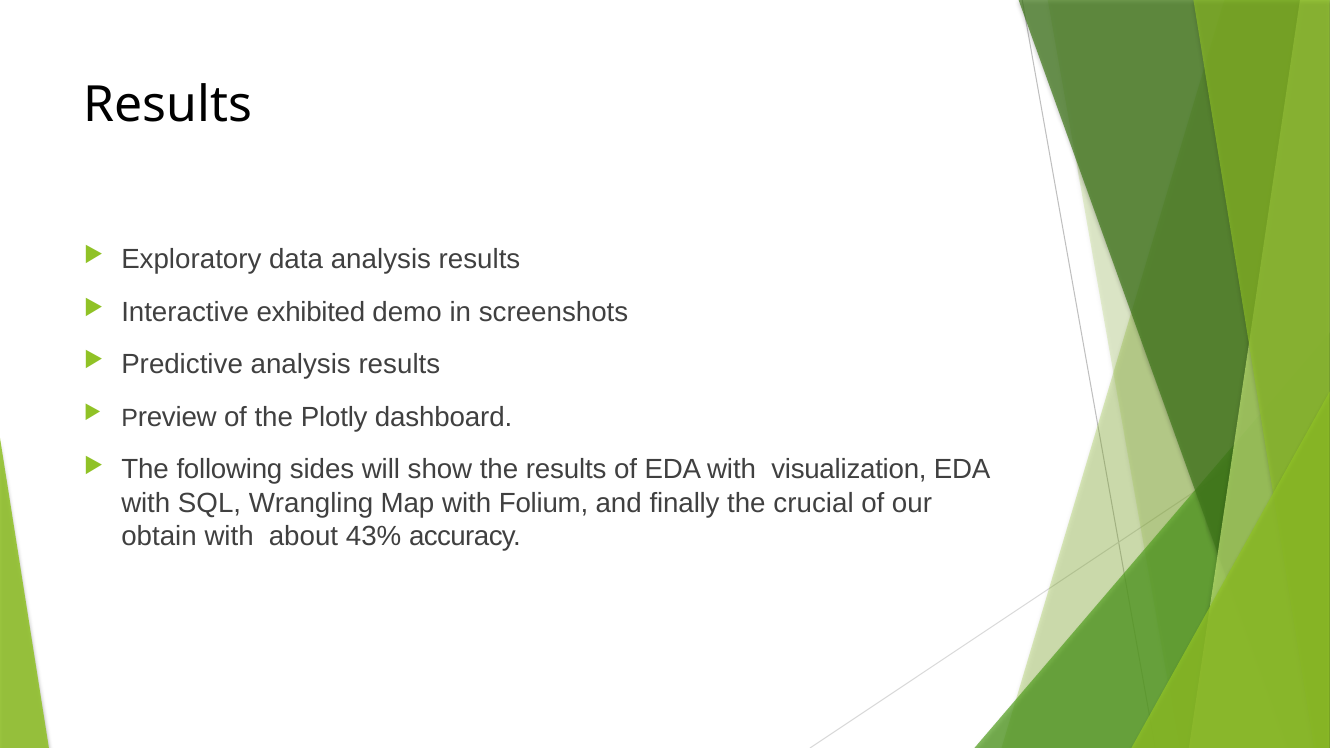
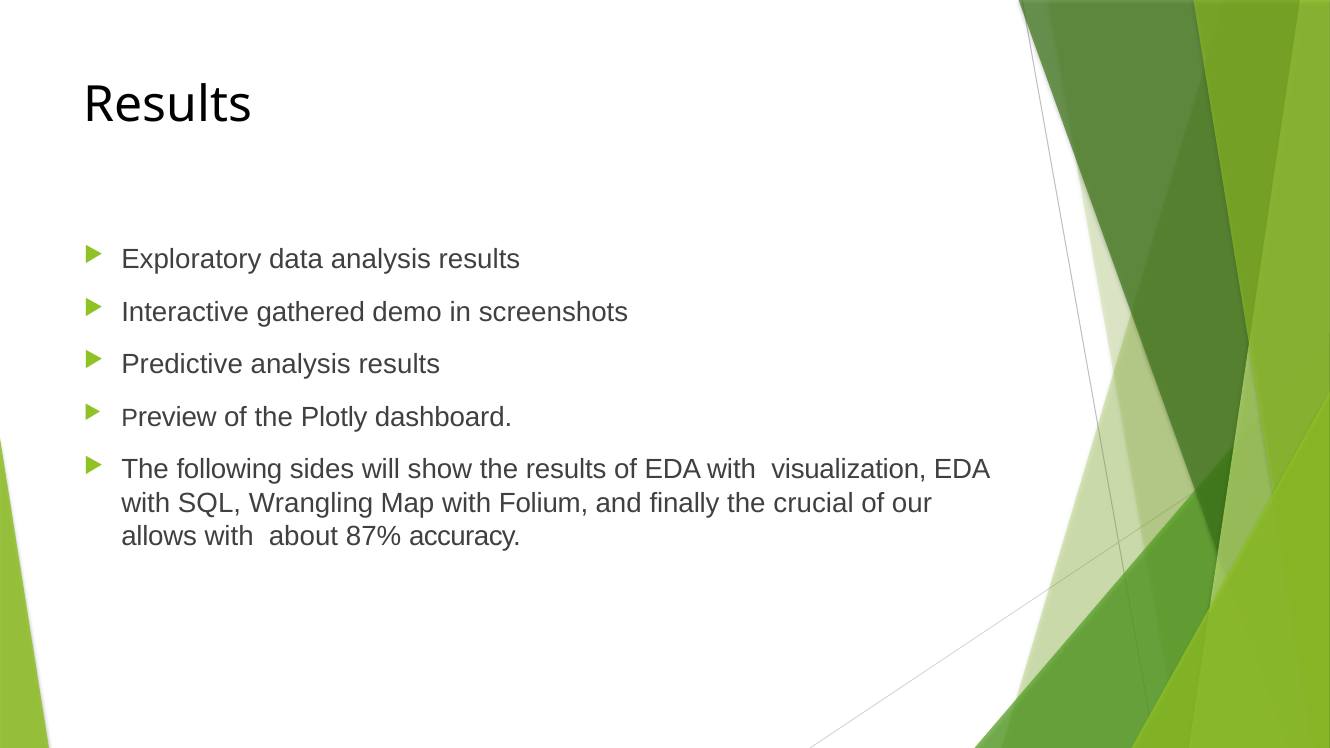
exhibited: exhibited -> gathered (311, 312)
obtain: obtain -> allows (159, 536)
43%: 43% -> 87% (374, 536)
